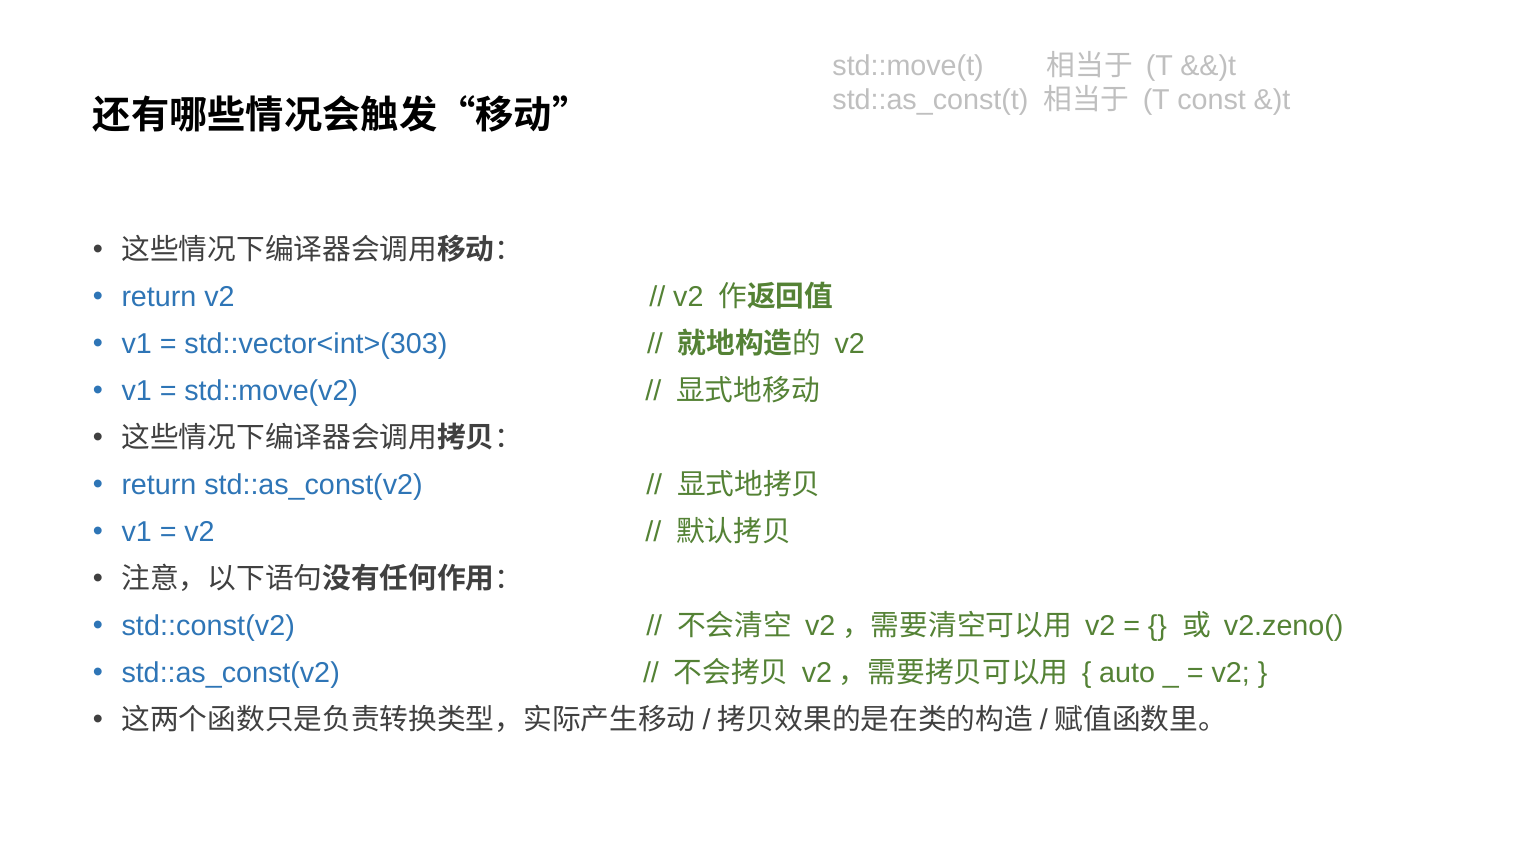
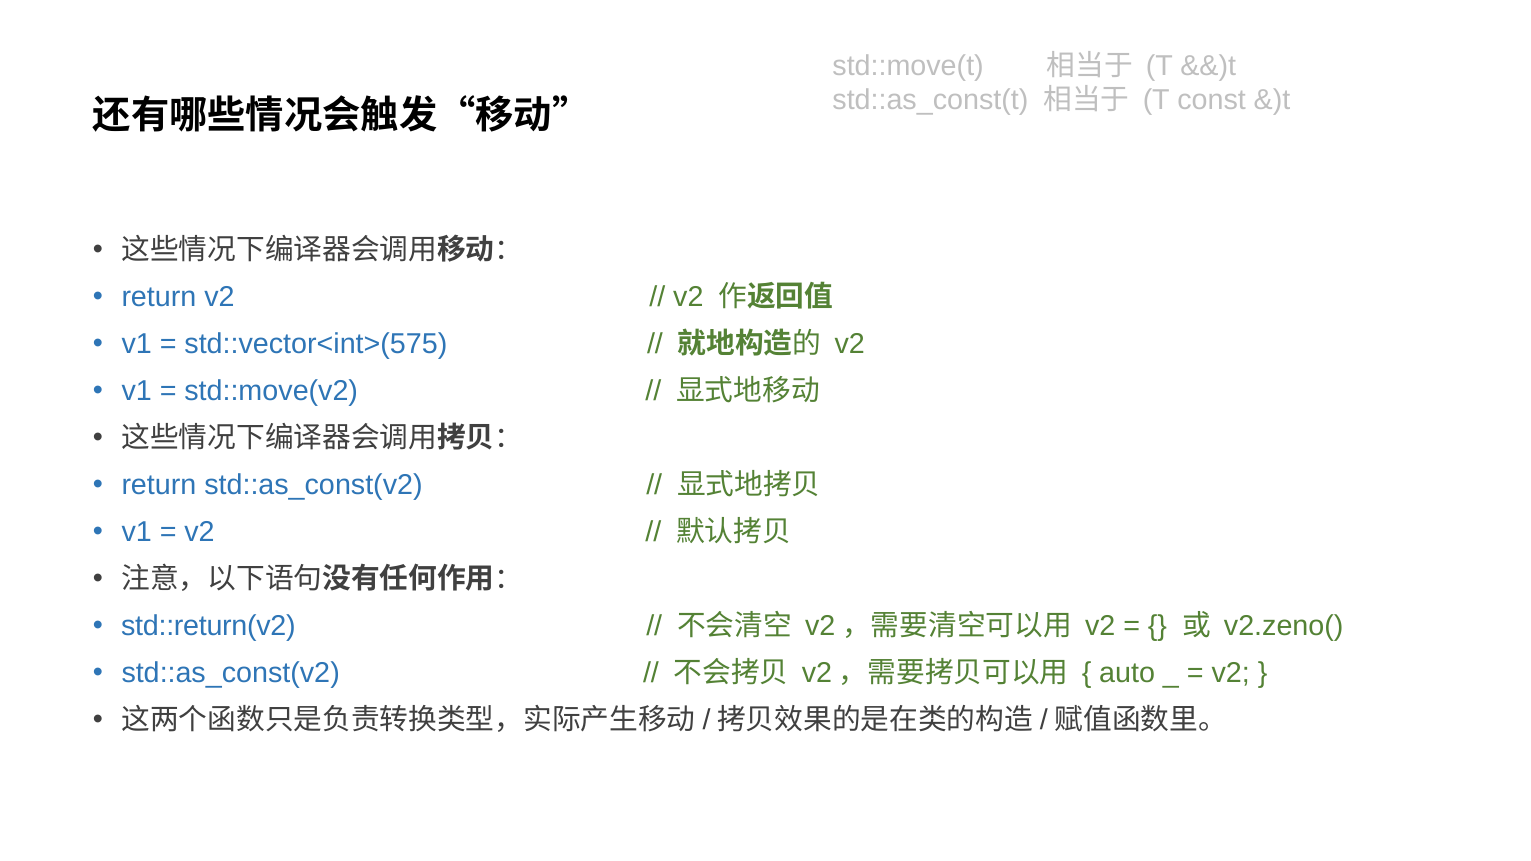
std::vector<int>(303: std::vector<int>(303 -> std::vector<int>(575 (316, 344)
std::const(v2: std::const(v2 -> std::return(v2 (208, 626)
